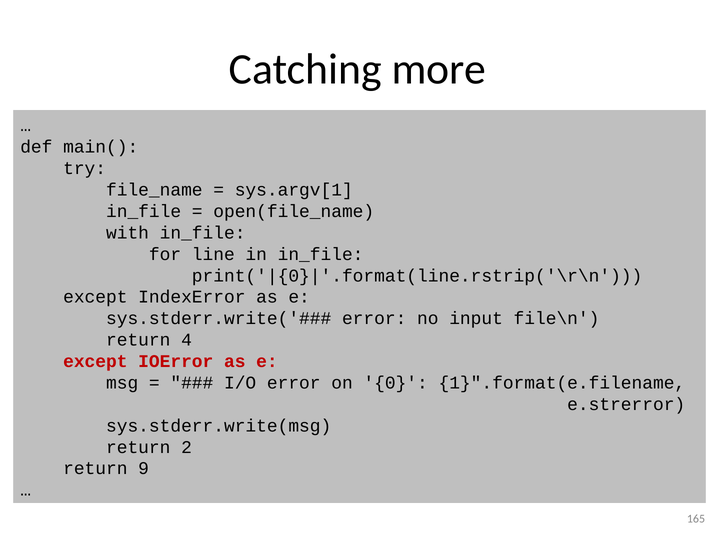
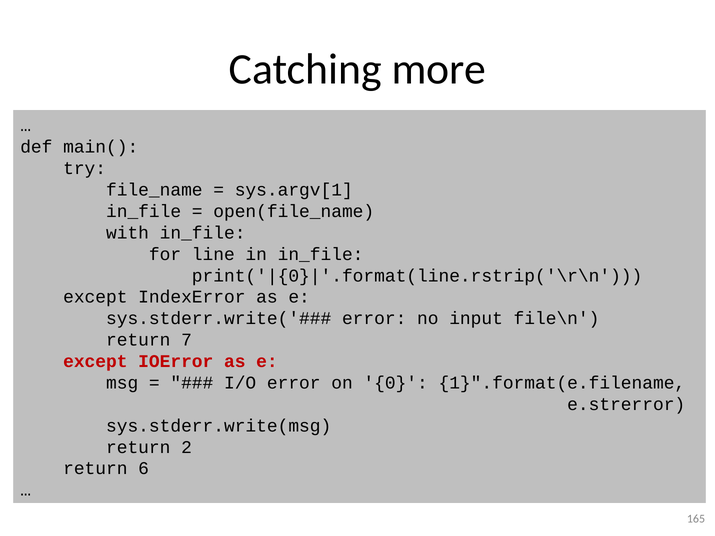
4: 4 -> 7 (187, 340)
9: 9 -> 6 (144, 469)
